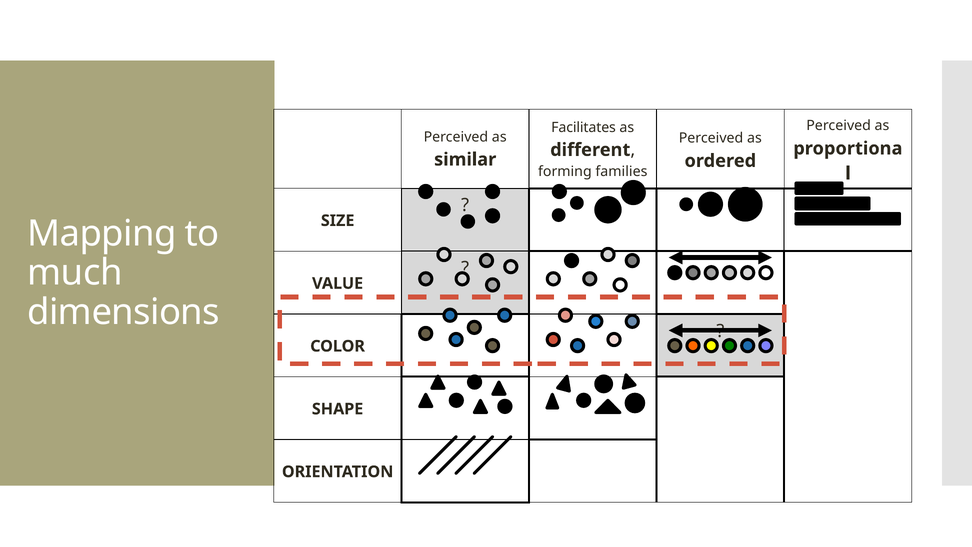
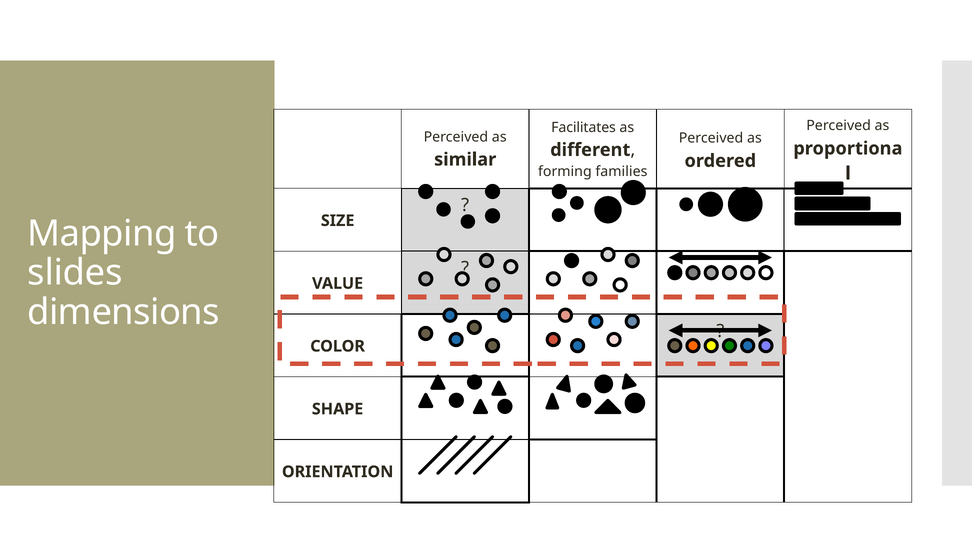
much: much -> slides (75, 273)
